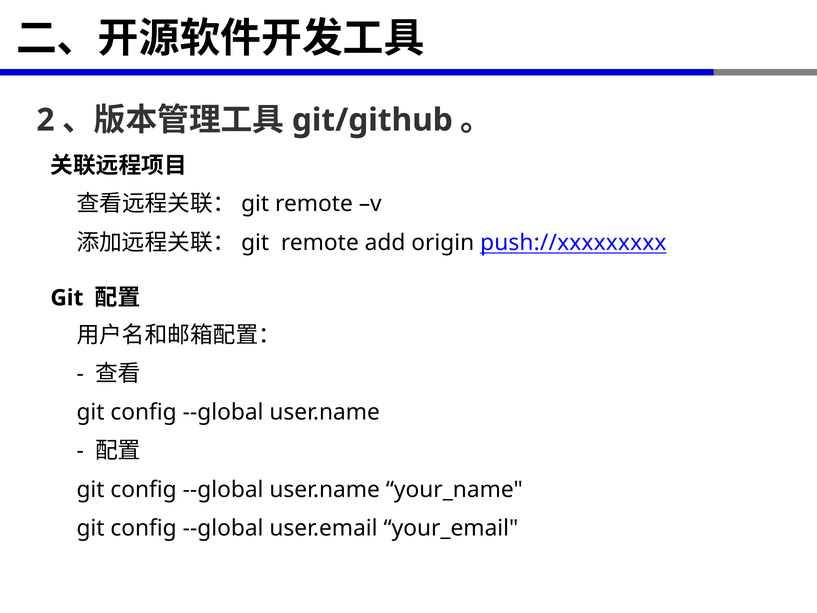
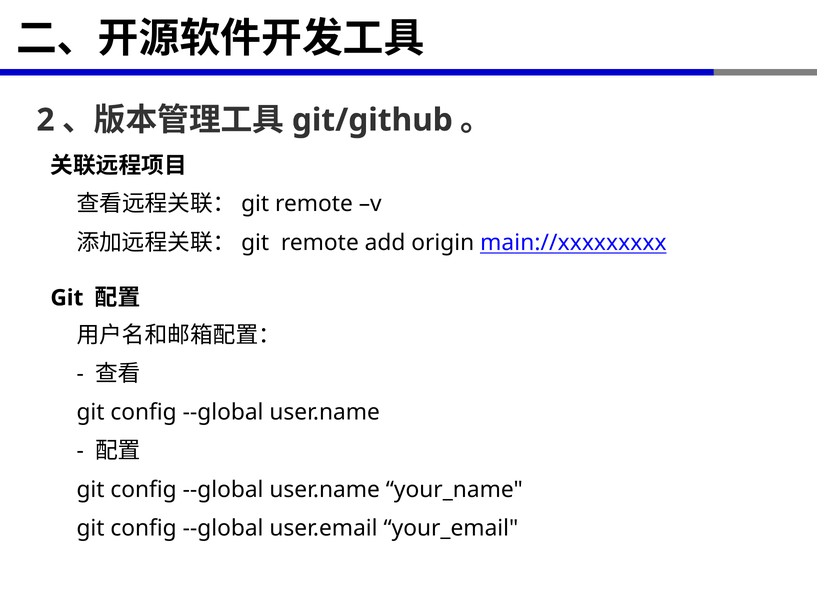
push://xxxxxxxxx: push://xxxxxxxxx -> main://xxxxxxxxx (573, 242)
